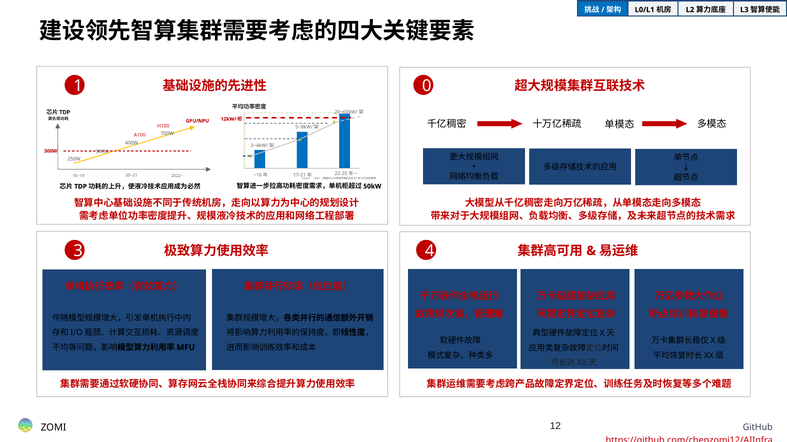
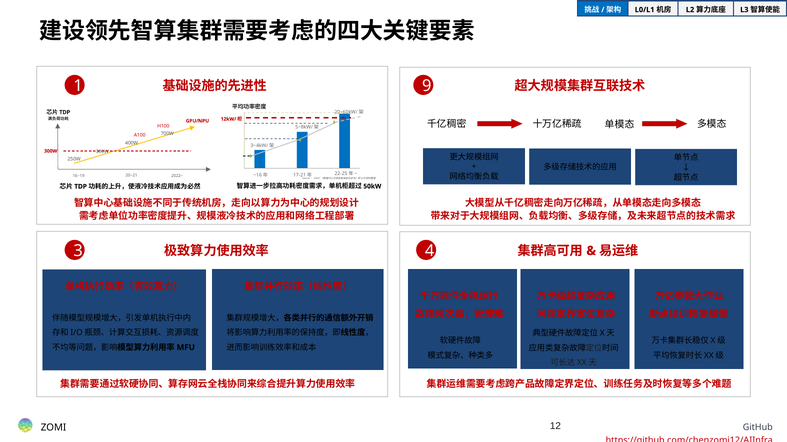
0: 0 -> 9 (427, 86)
